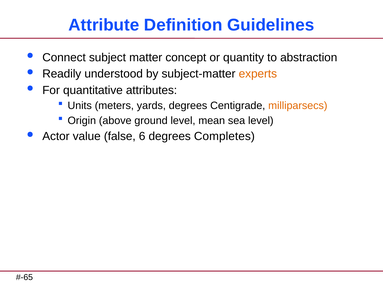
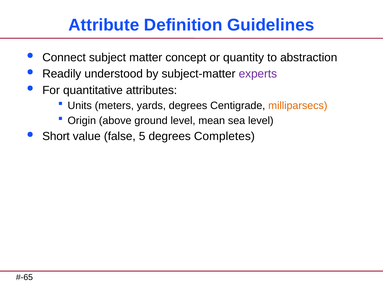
experts colour: orange -> purple (258, 74)
Actor: Actor -> Short (56, 136)
6: 6 -> 5 (142, 136)
